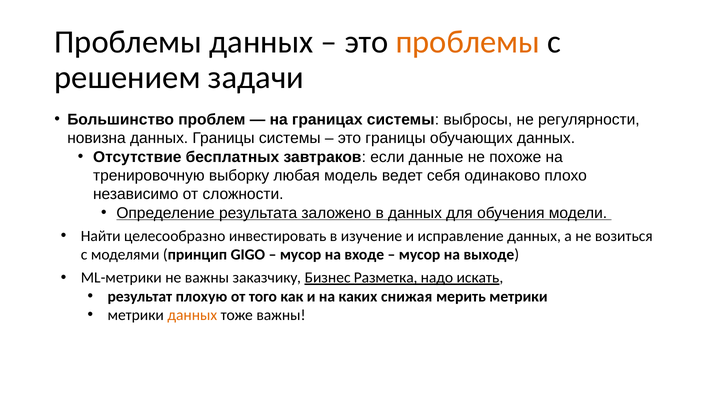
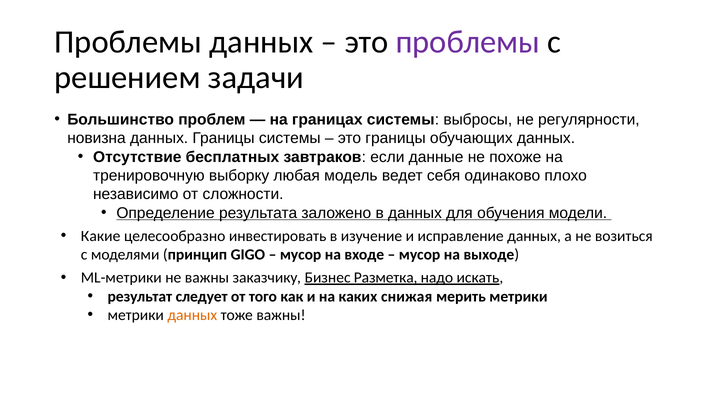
проблемы colour: orange -> purple (468, 42)
Найти: Найти -> Какие (101, 236)
плохую: плохую -> следует (202, 296)
